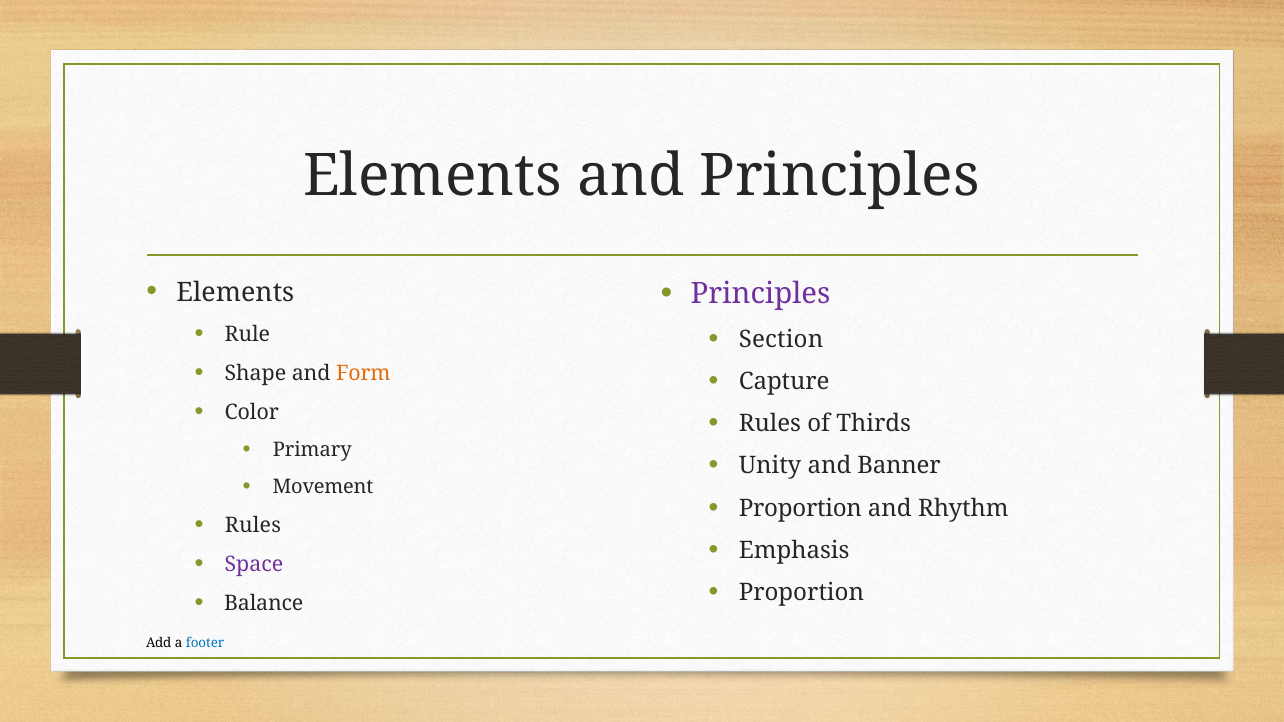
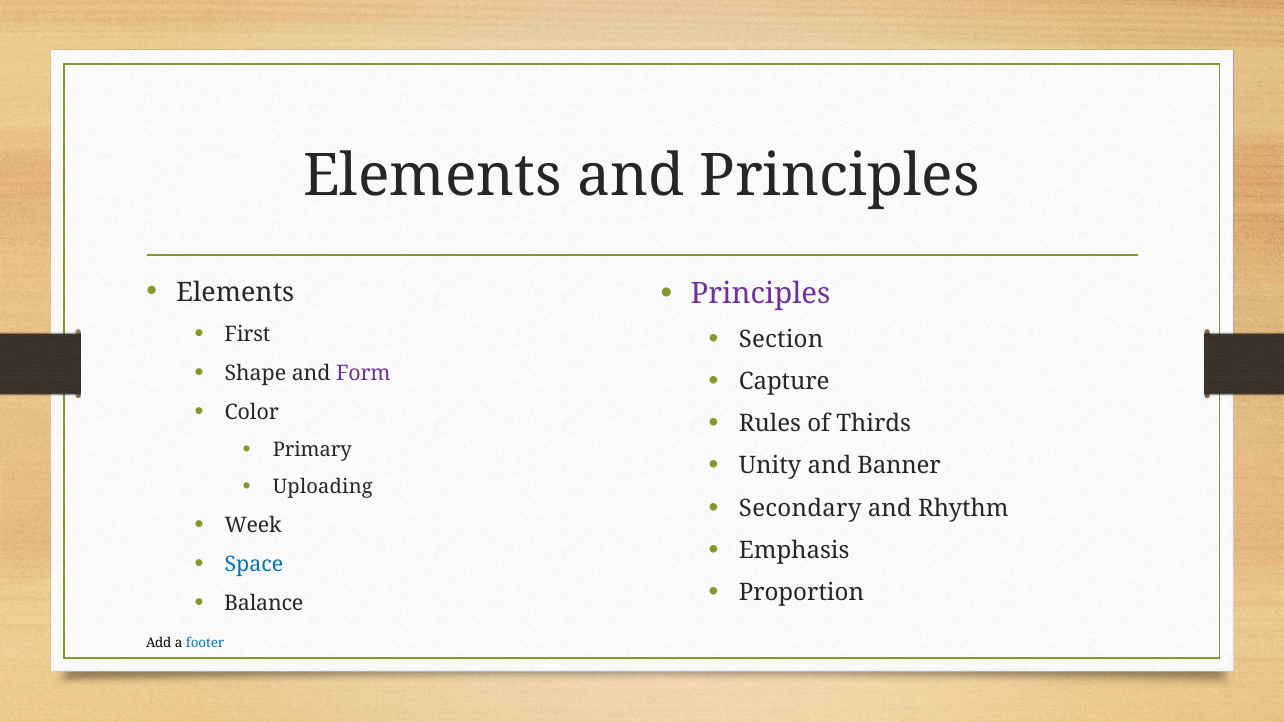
Rule: Rule -> First (247, 334)
Form colour: orange -> purple (363, 373)
Movement: Movement -> Uploading (323, 487)
Proportion: Proportion -> Secondary (800, 508)
Rules: Rules -> Week (253, 525)
Space colour: purple -> blue (254, 564)
